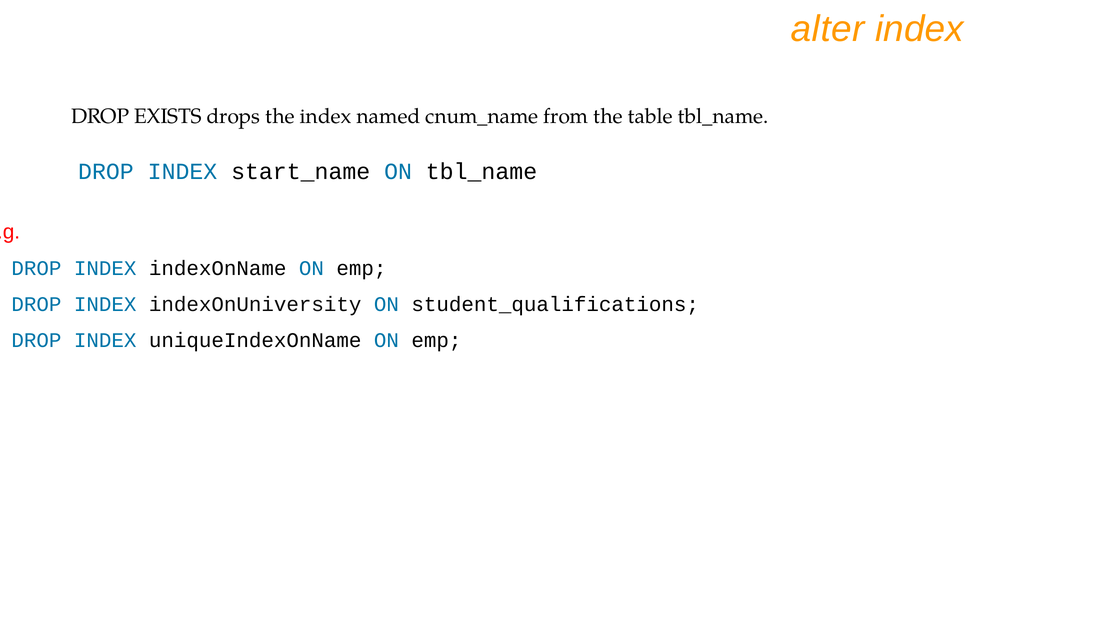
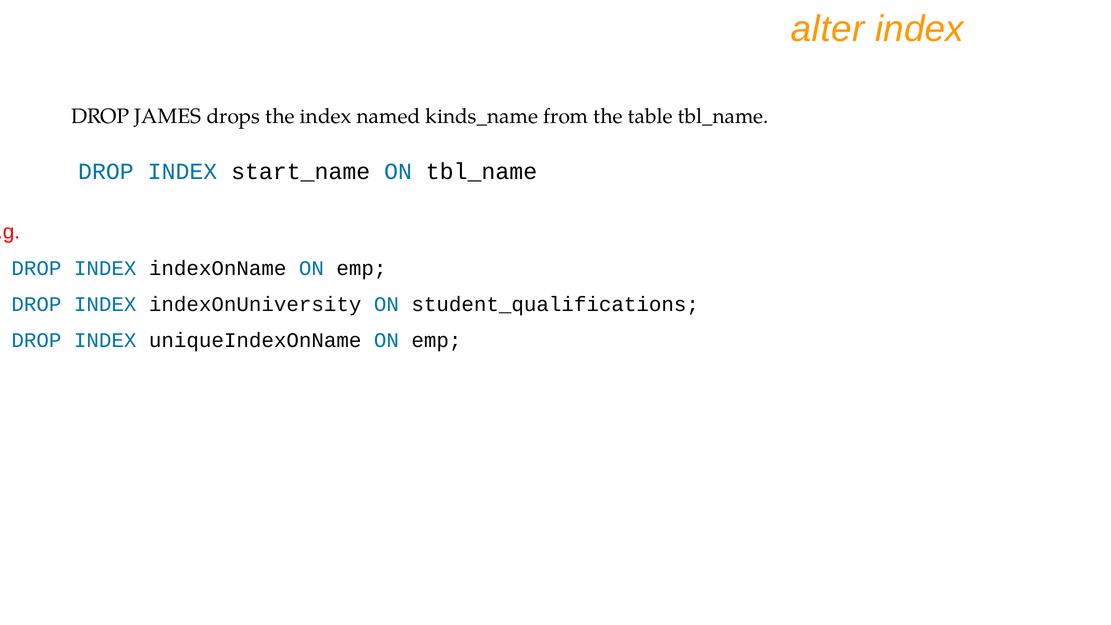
EXISTS: EXISTS -> JAMES (168, 117)
cnum_name: cnum_name -> kinds_name (482, 117)
